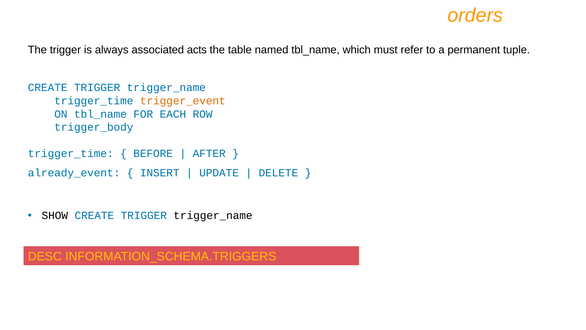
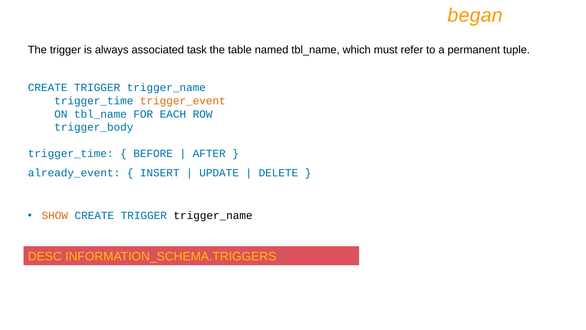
orders: orders -> began (475, 15)
acts: acts -> task (197, 50)
SHOW colour: black -> orange (55, 215)
